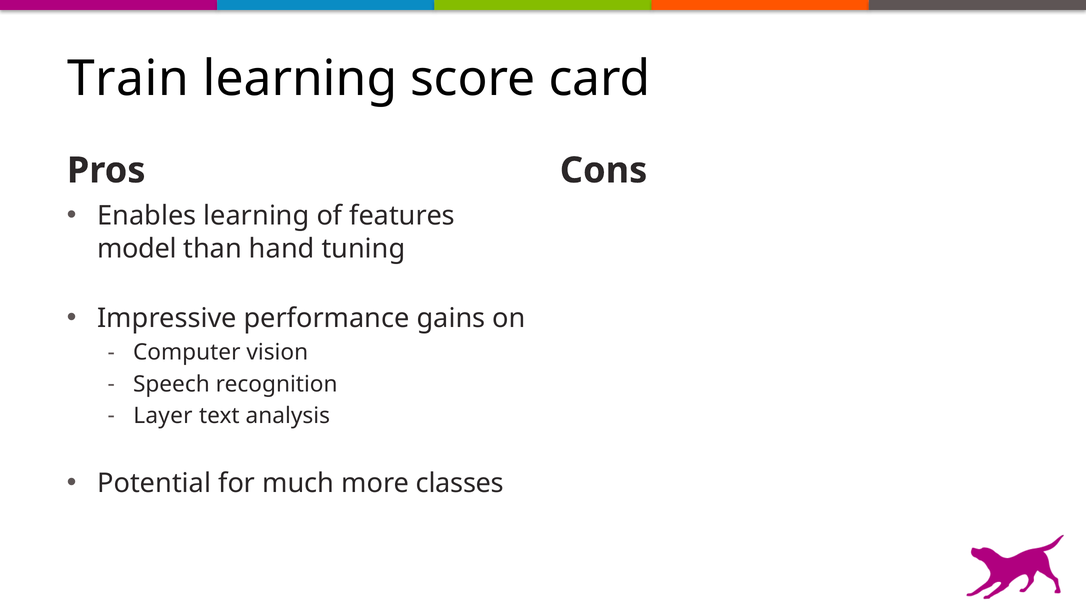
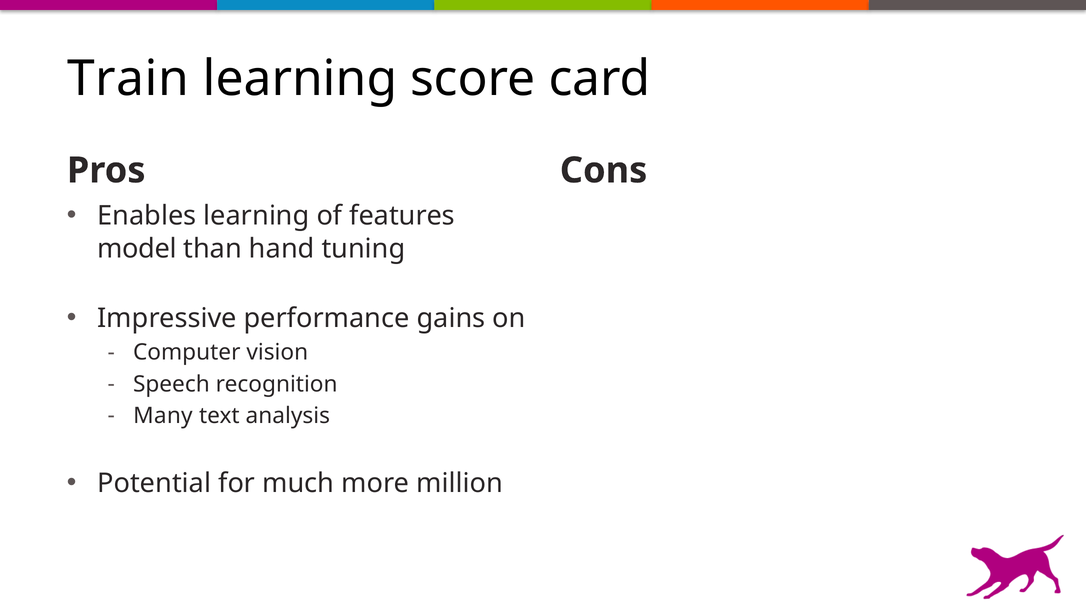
Layer: Layer -> Many (163, 416)
classes: classes -> million (460, 483)
